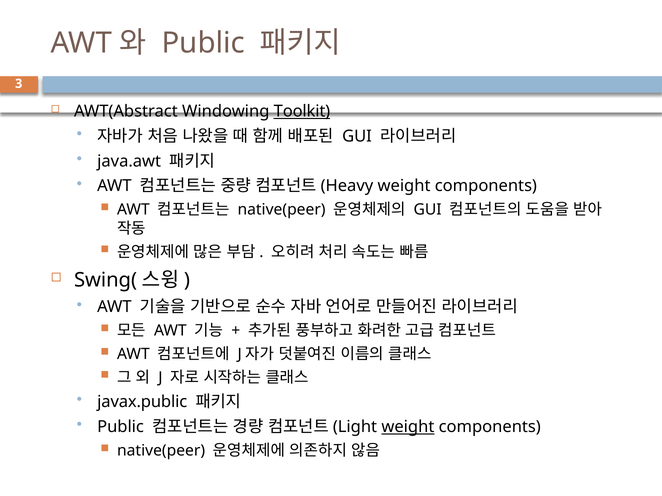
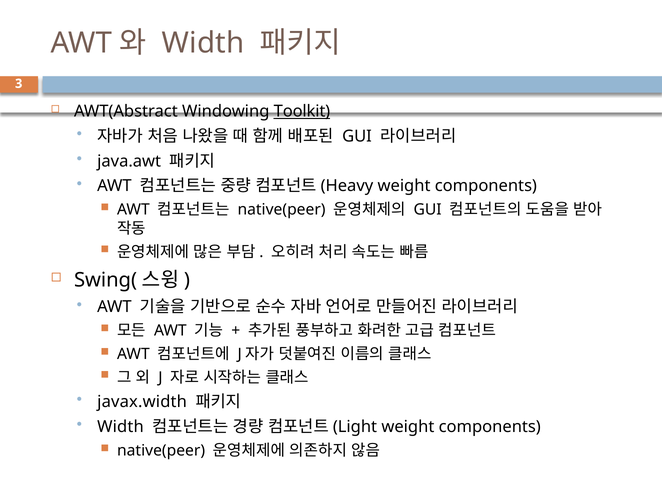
Public: Public -> Width (203, 43)
javax.public: javax.public -> javax.width (142, 402)
Public: Public -> Width (120, 427)
weight underline: present -> none (408, 427)
